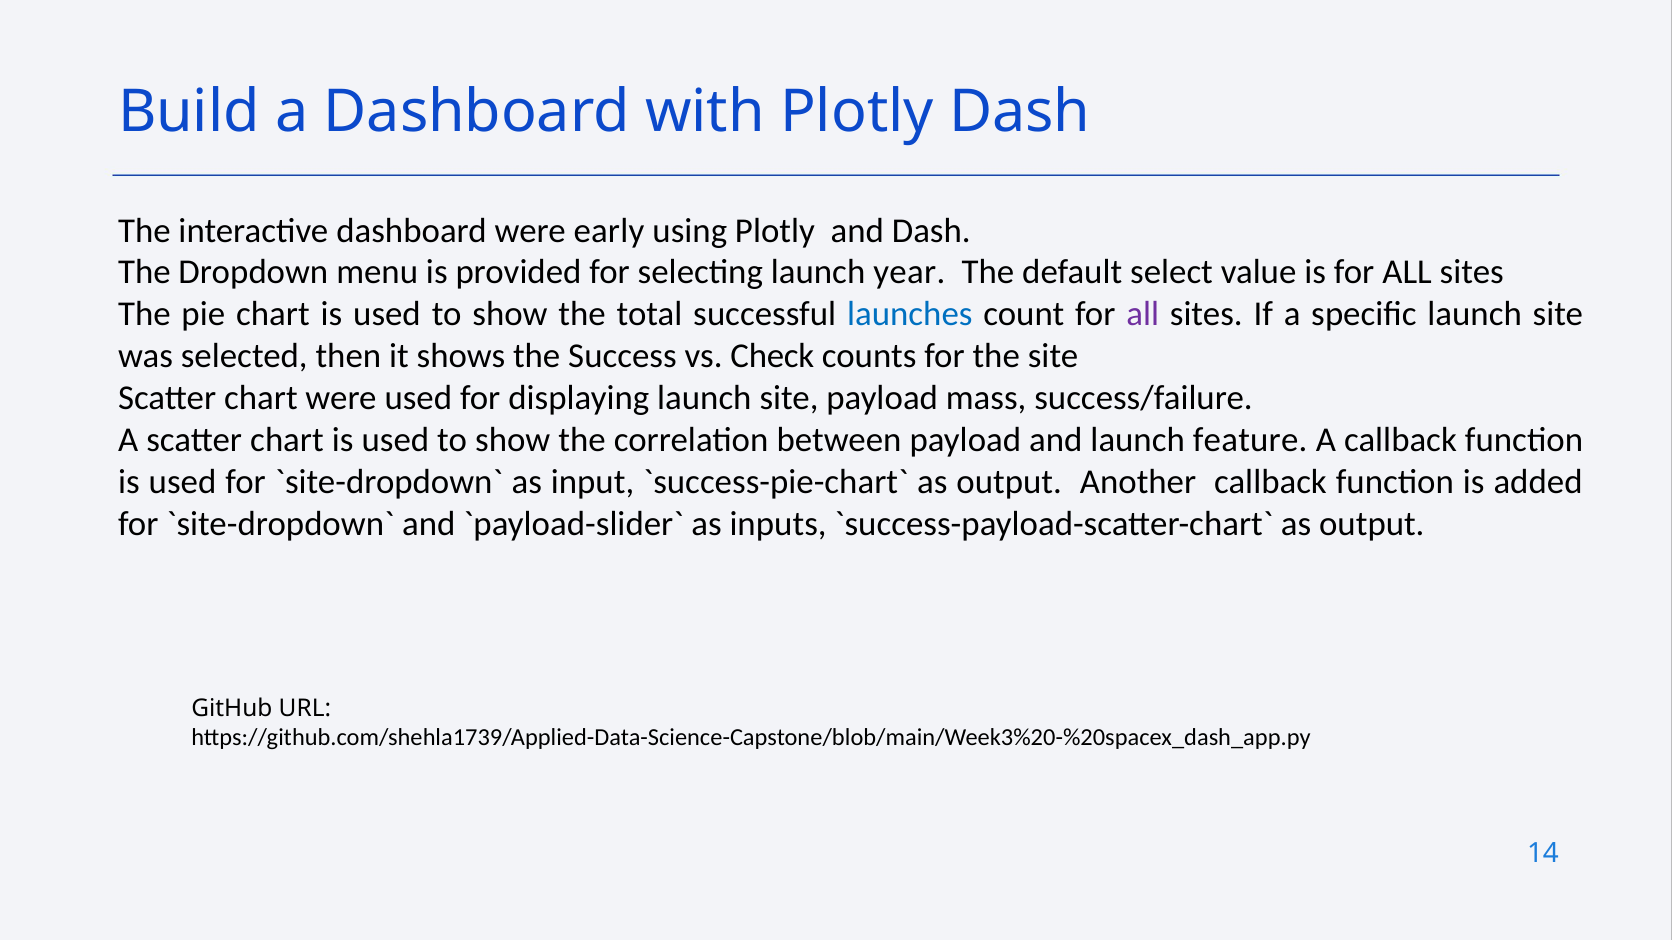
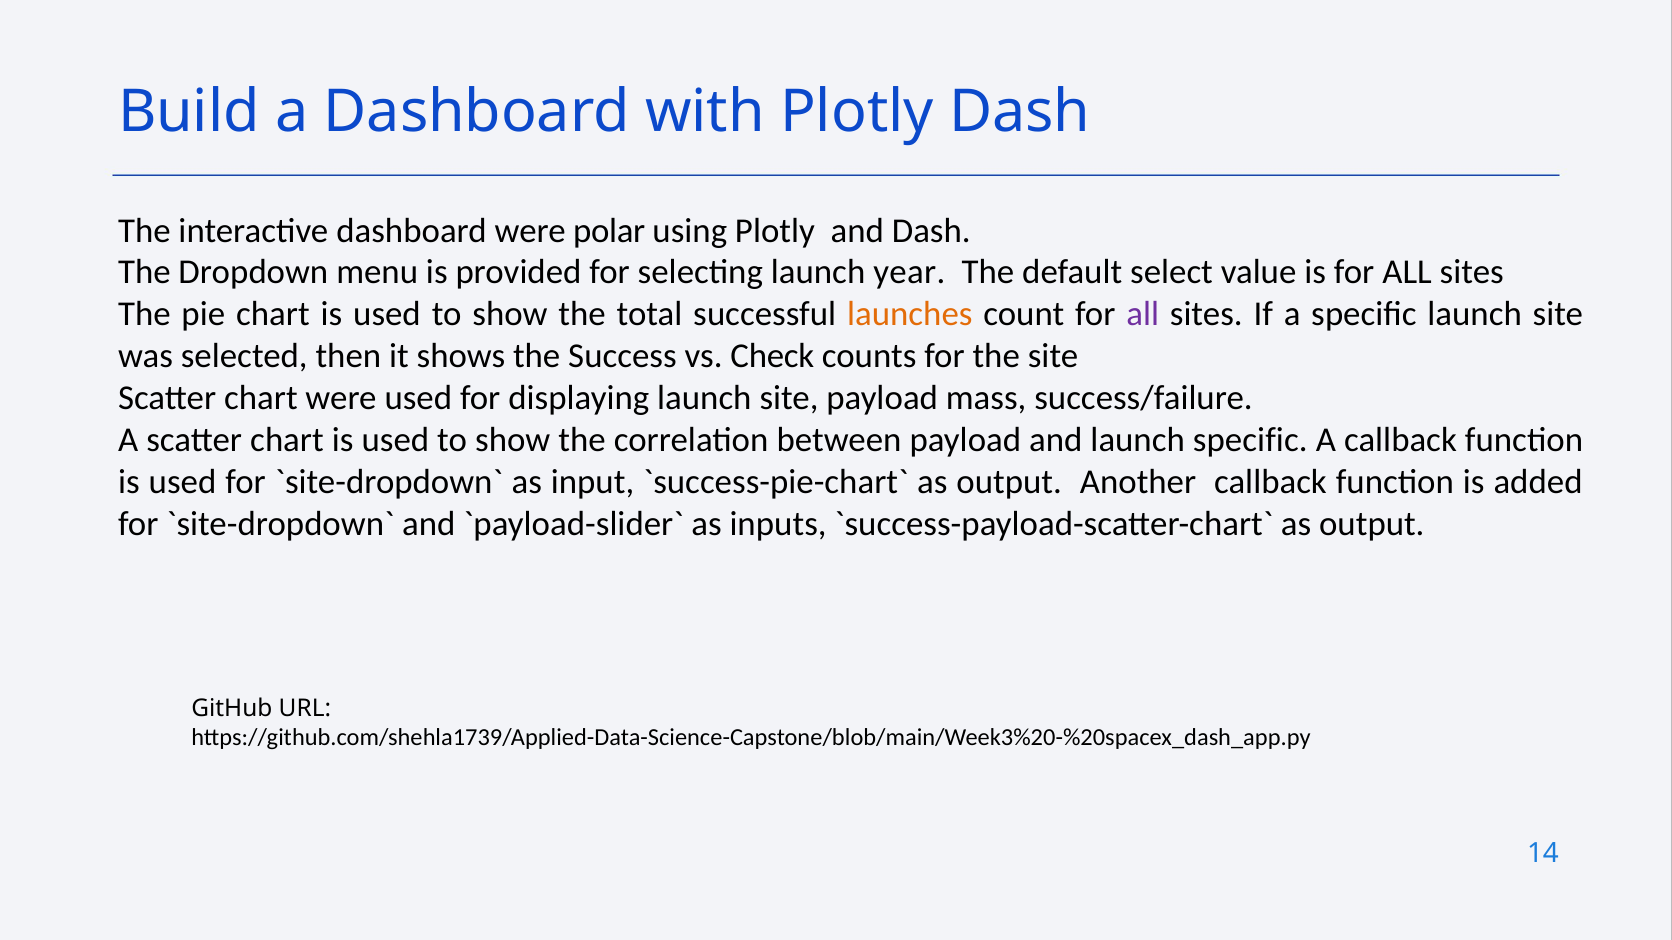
early: early -> polar (609, 231)
launches colour: blue -> orange (910, 314)
launch feature: feature -> specific (1250, 440)
